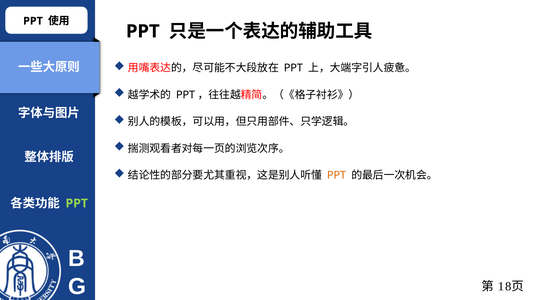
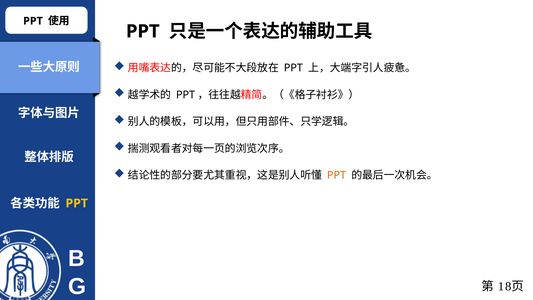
PPT colour: light green -> yellow (77, 203)
